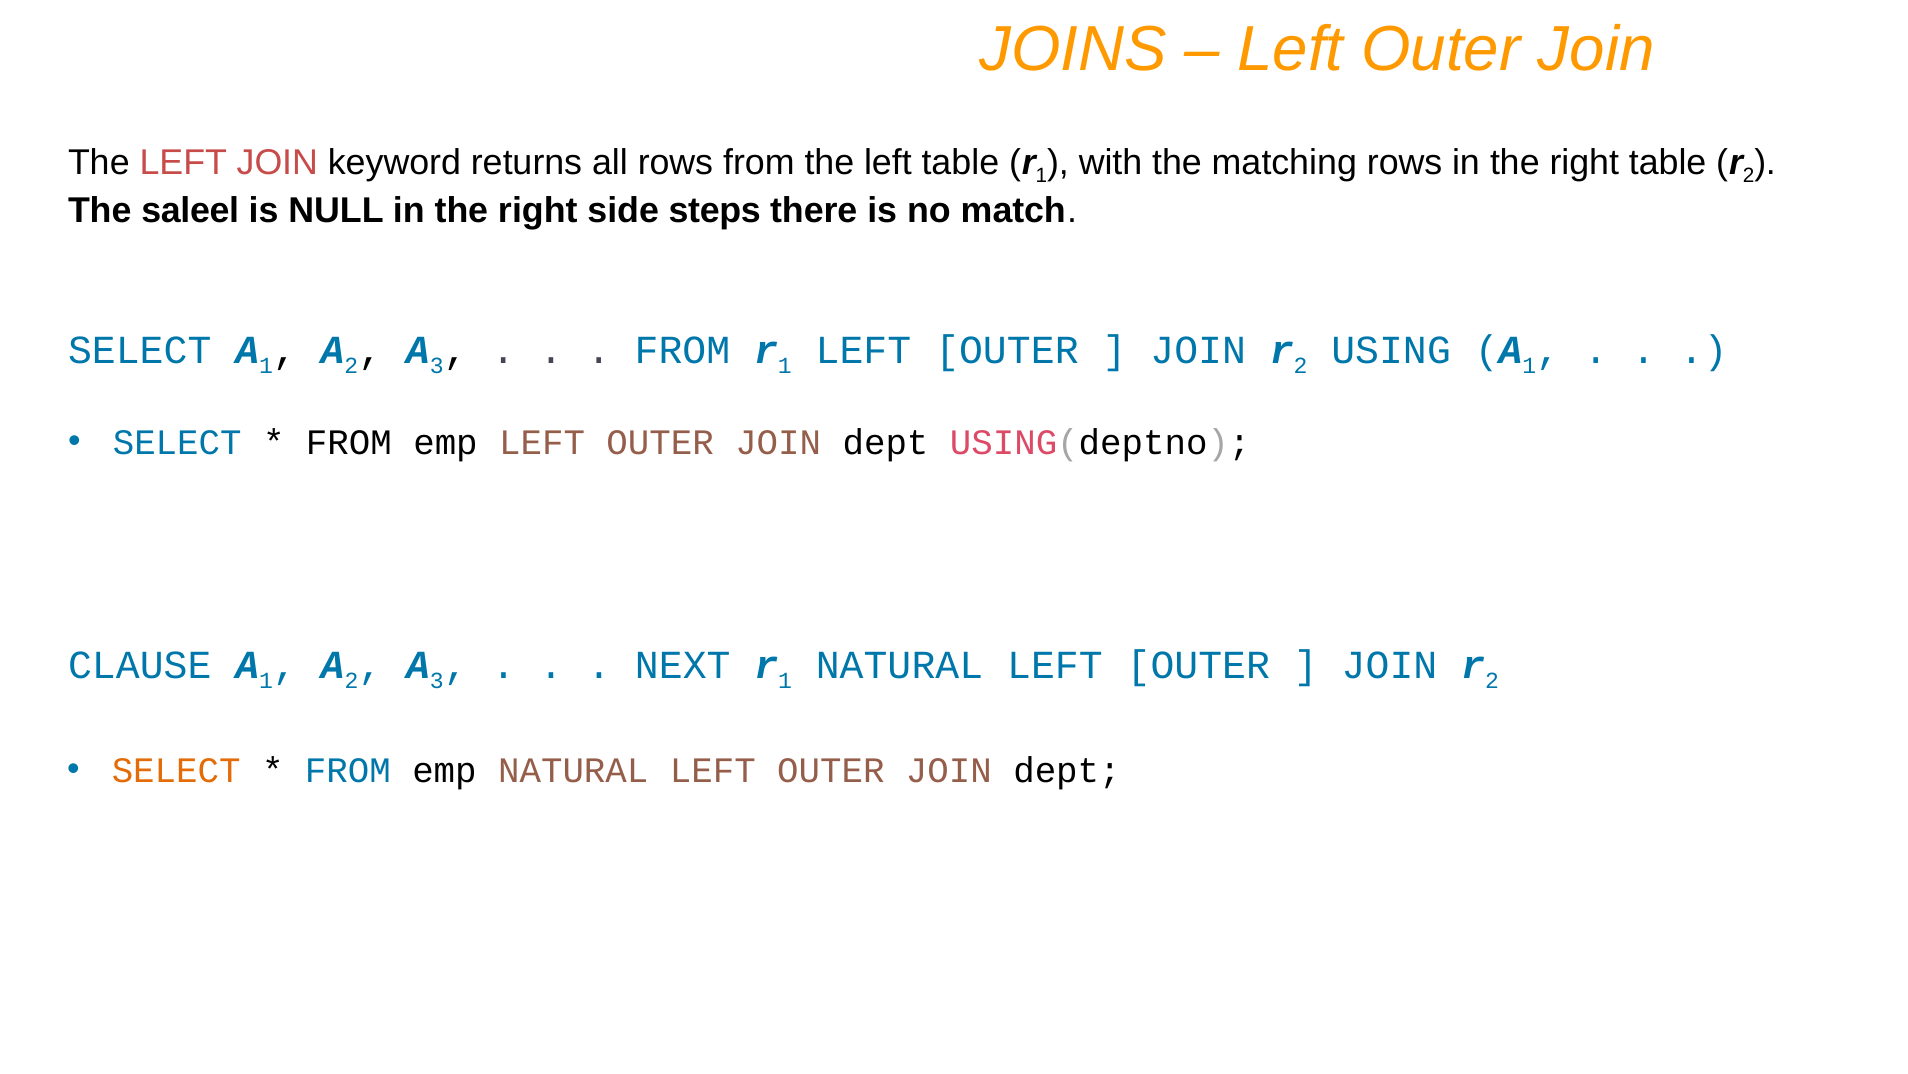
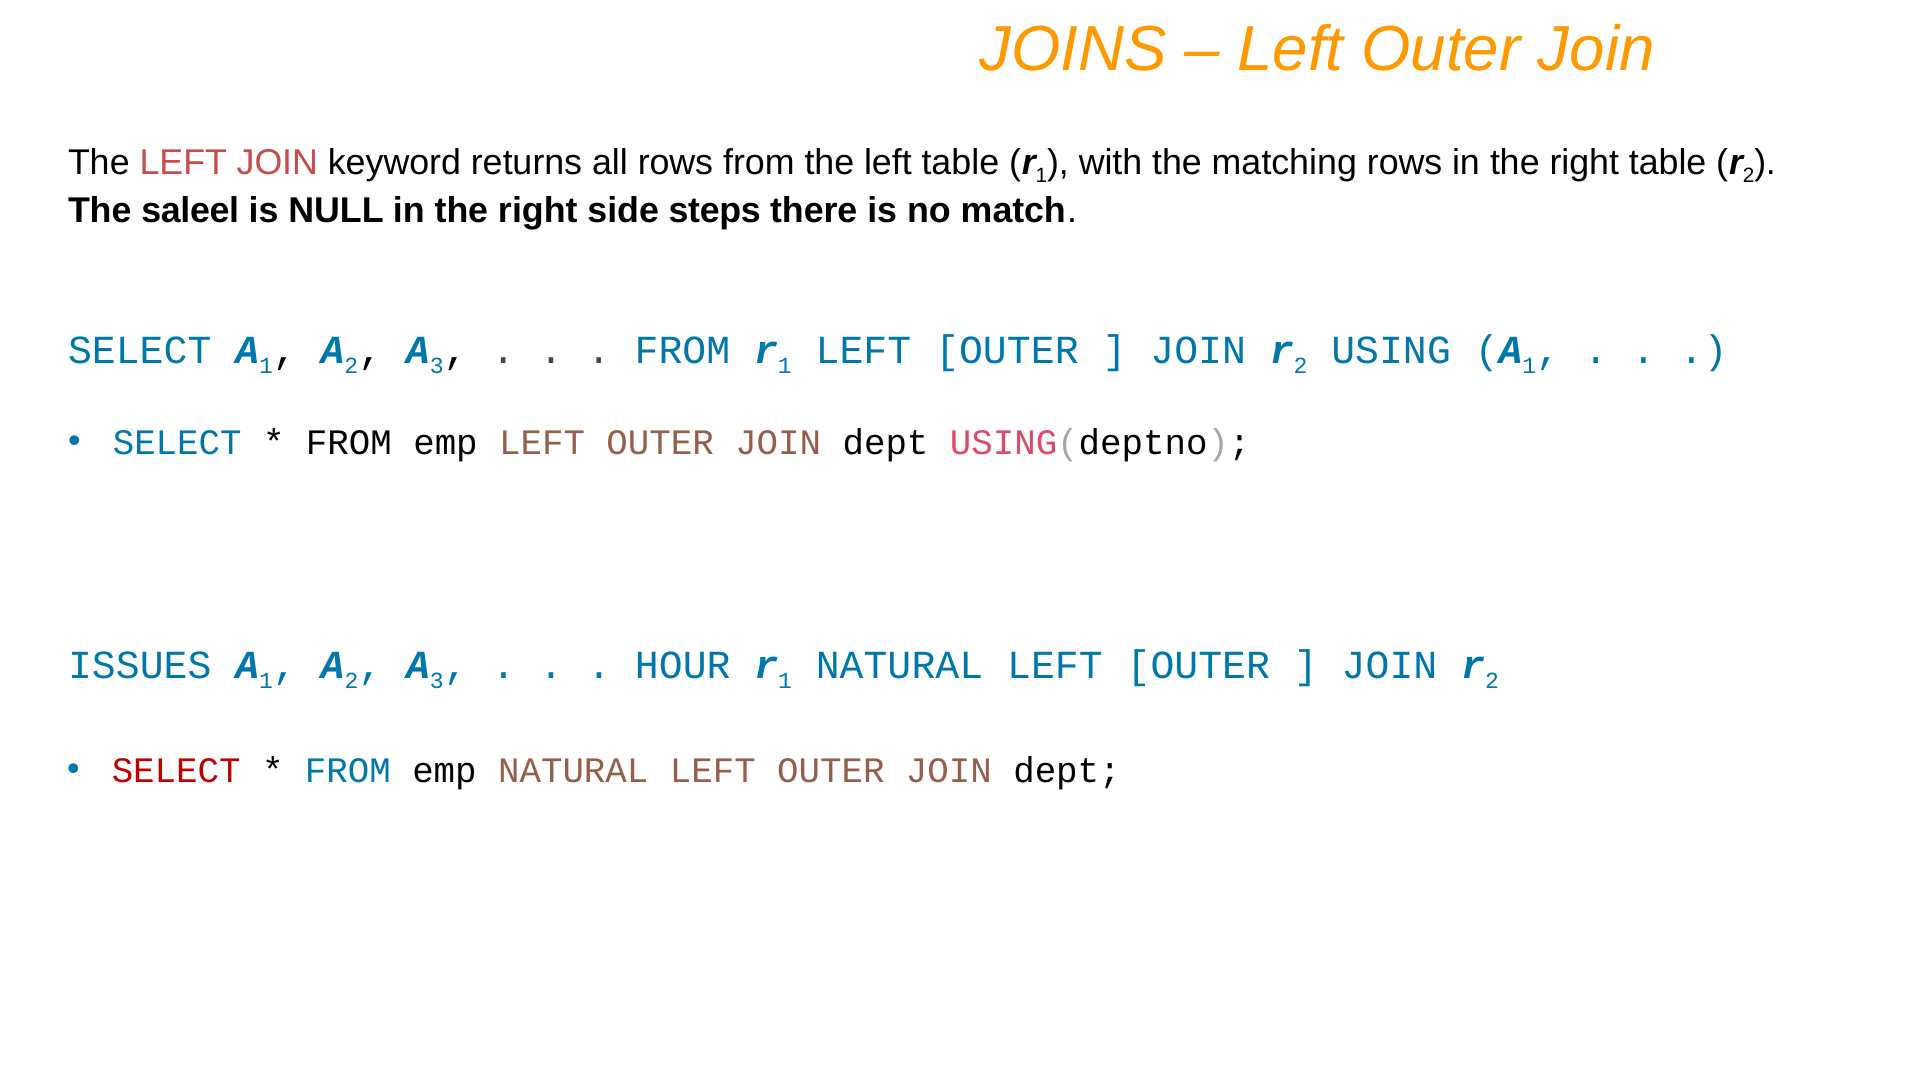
CLAUSE: CLAUSE -> ISSUES (140, 665)
NEXT: NEXT -> HOUR (683, 665)
SELECT colour: orange -> red (176, 770)
